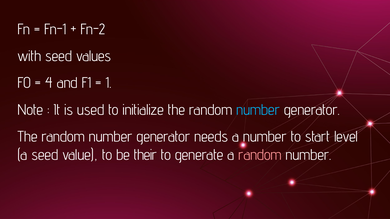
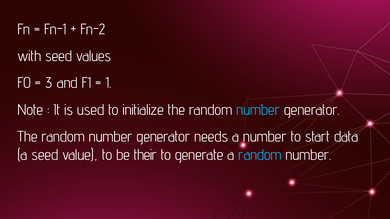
4: 4 -> 3 (49, 83)
level: level -> data (346, 137)
random colour: pink -> light blue (260, 155)
